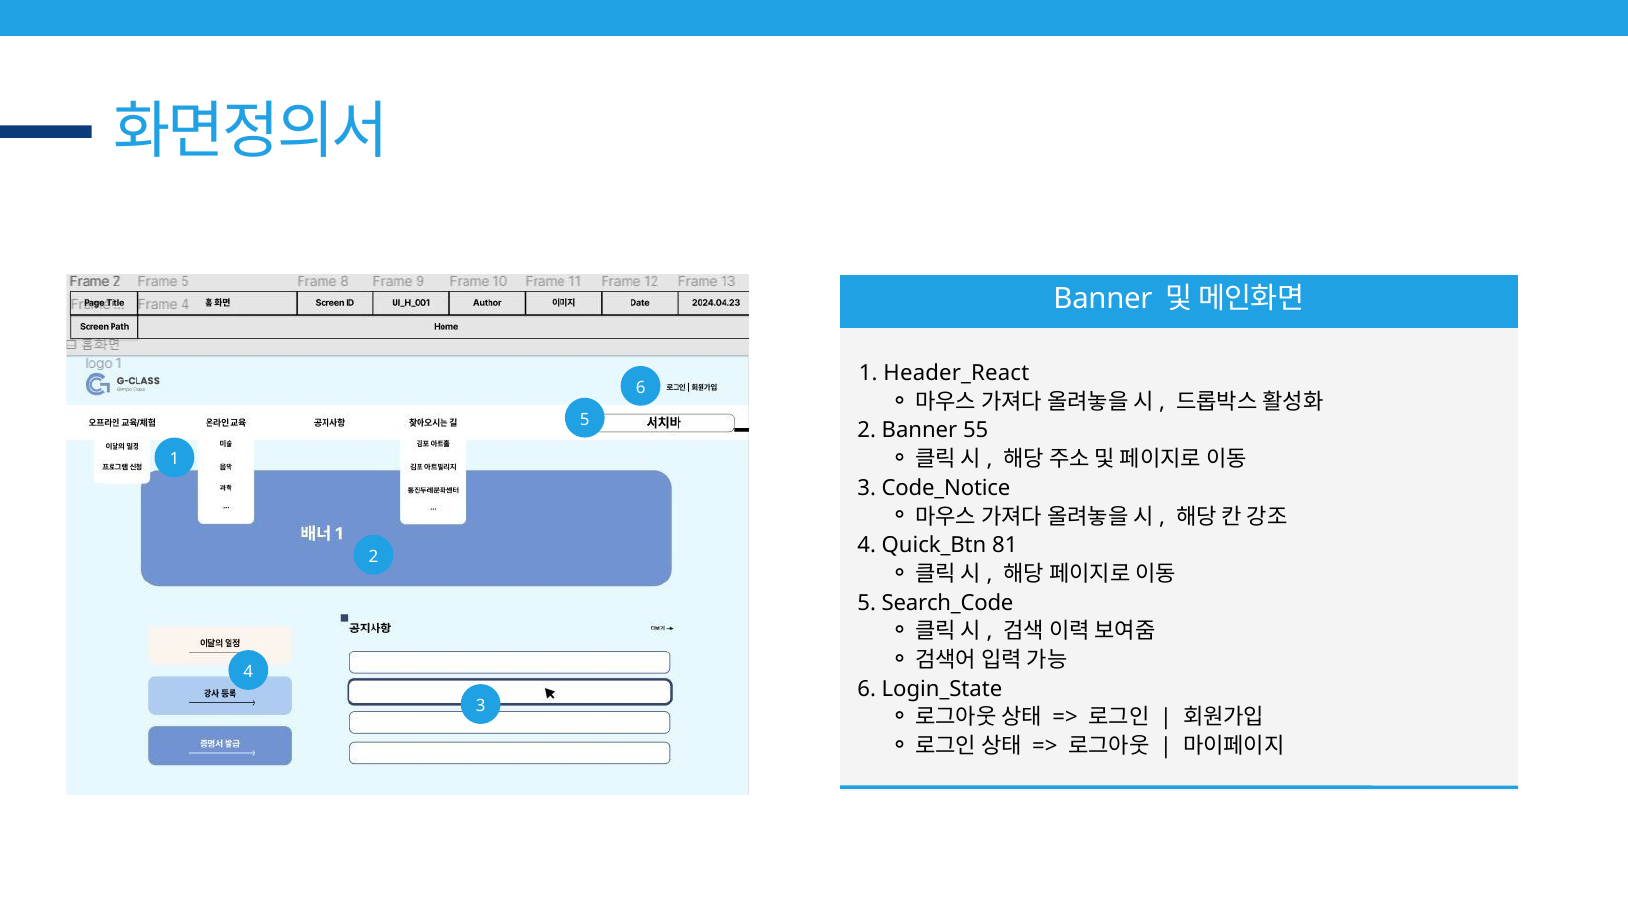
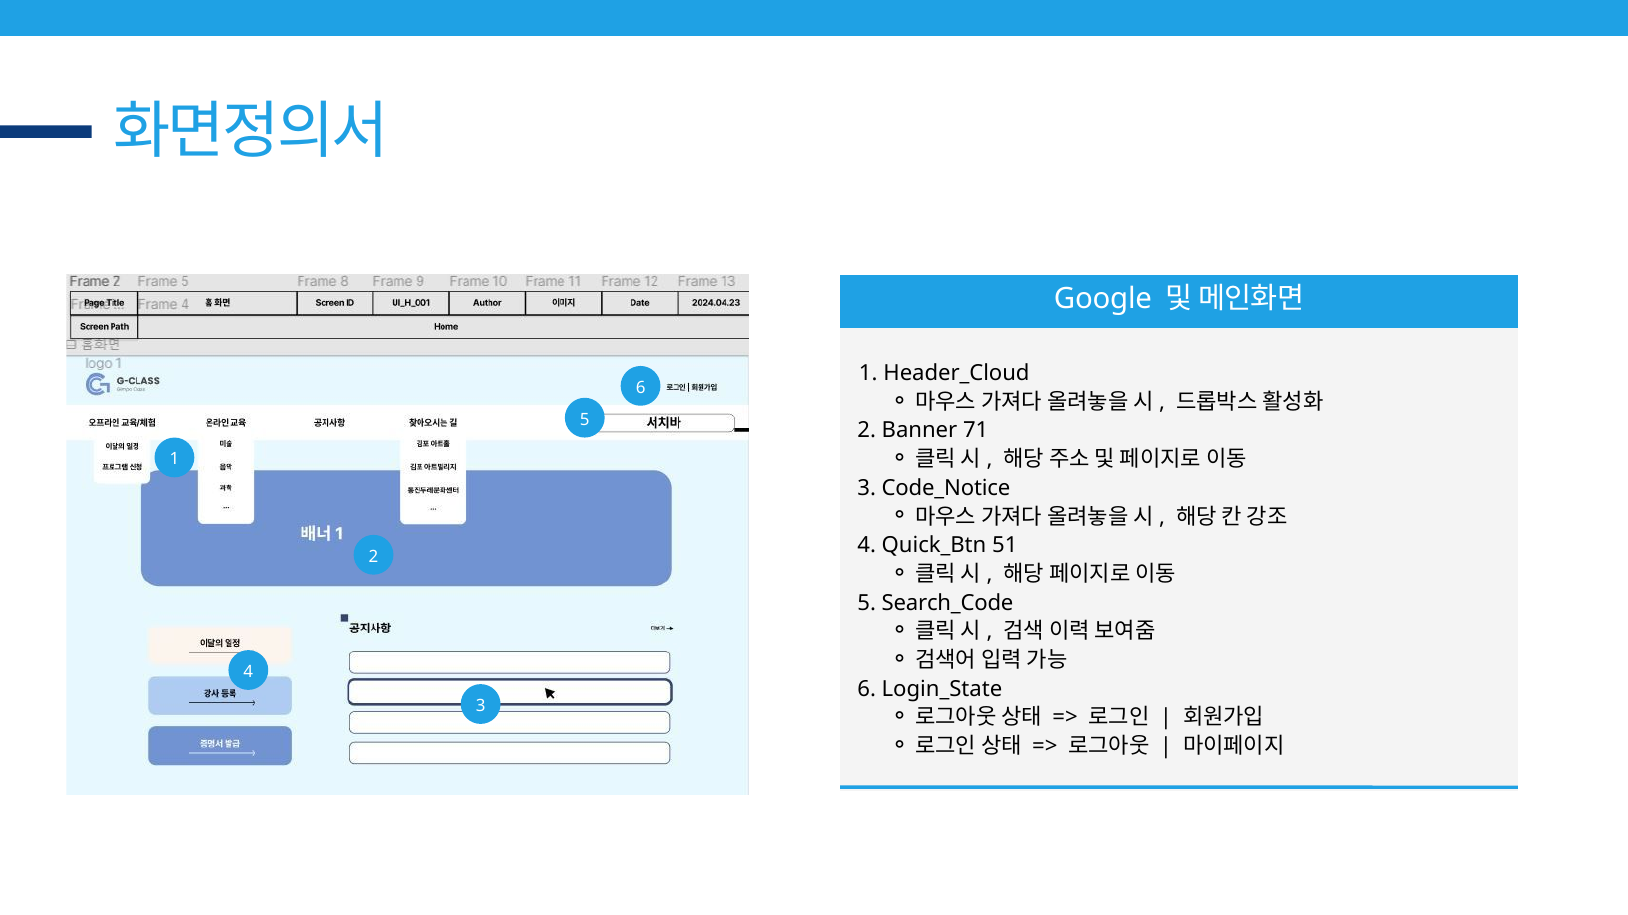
Banner: Banner -> Google (1103, 299)
Header_React: Header_React -> Header_Cloud (957, 374)
55: 55 -> 71 (976, 431)
81: 81 -> 51 (1005, 546)
